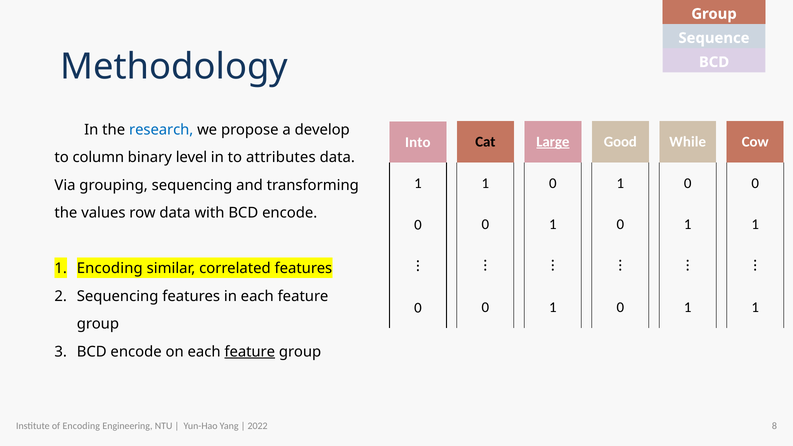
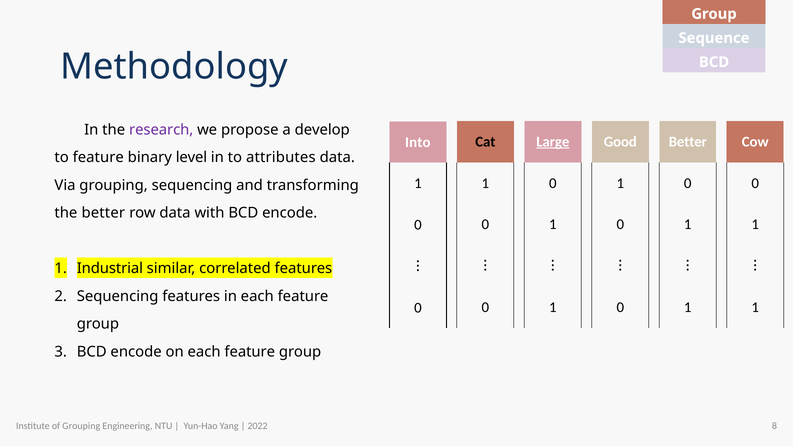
research colour: blue -> purple (161, 130)
While: While -> Better (688, 142)
to column: column -> feature (98, 158)
the values: values -> better (103, 213)
1 Encoding: Encoding -> Industrial (110, 269)
feature underline: present -> none (250, 352)
of Encoding: Encoding -> Grouping (81, 426)
